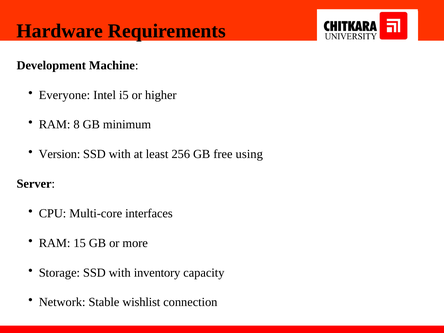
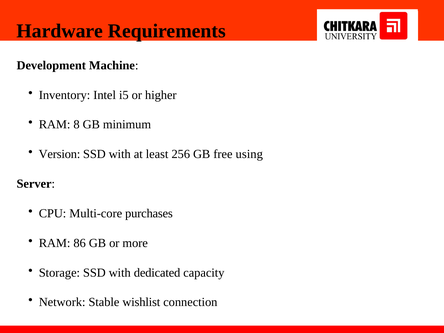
Everyone: Everyone -> Inventory (65, 95)
interfaces: interfaces -> purchases (149, 213)
15: 15 -> 86 (80, 243)
inventory: inventory -> dedicated (157, 273)
